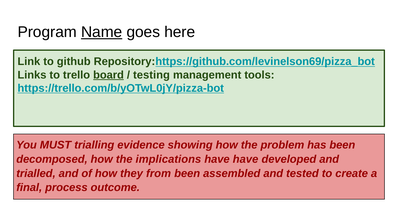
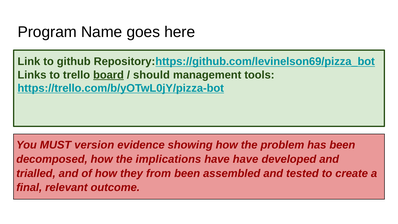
Name underline: present -> none (102, 32)
testing: testing -> should (151, 75)
trialling: trialling -> version (94, 145)
process: process -> relevant (66, 187)
